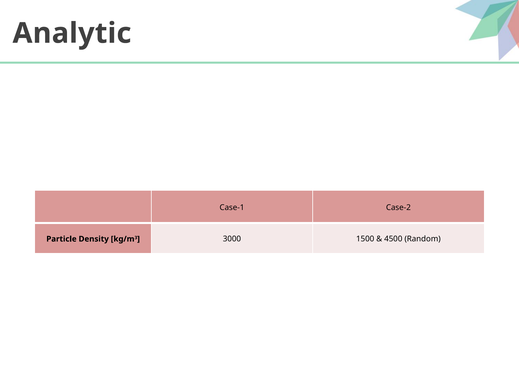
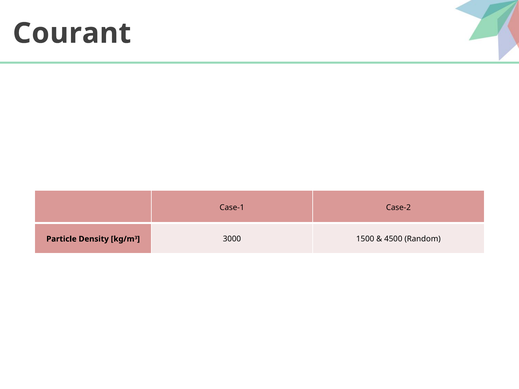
Analytic: Analytic -> Courant (72, 33)
